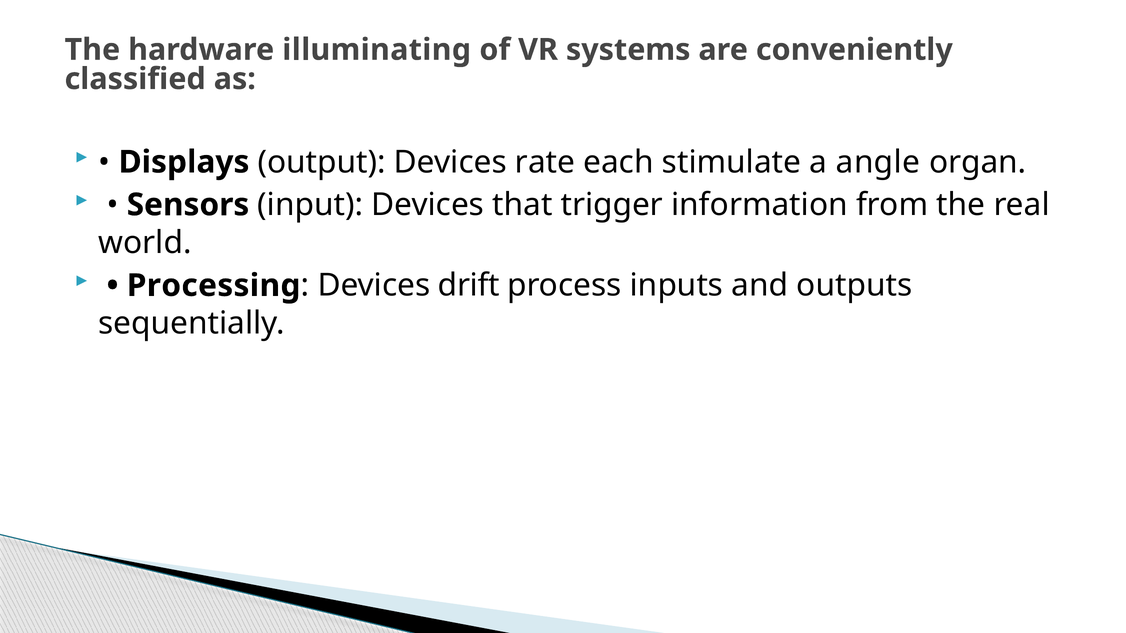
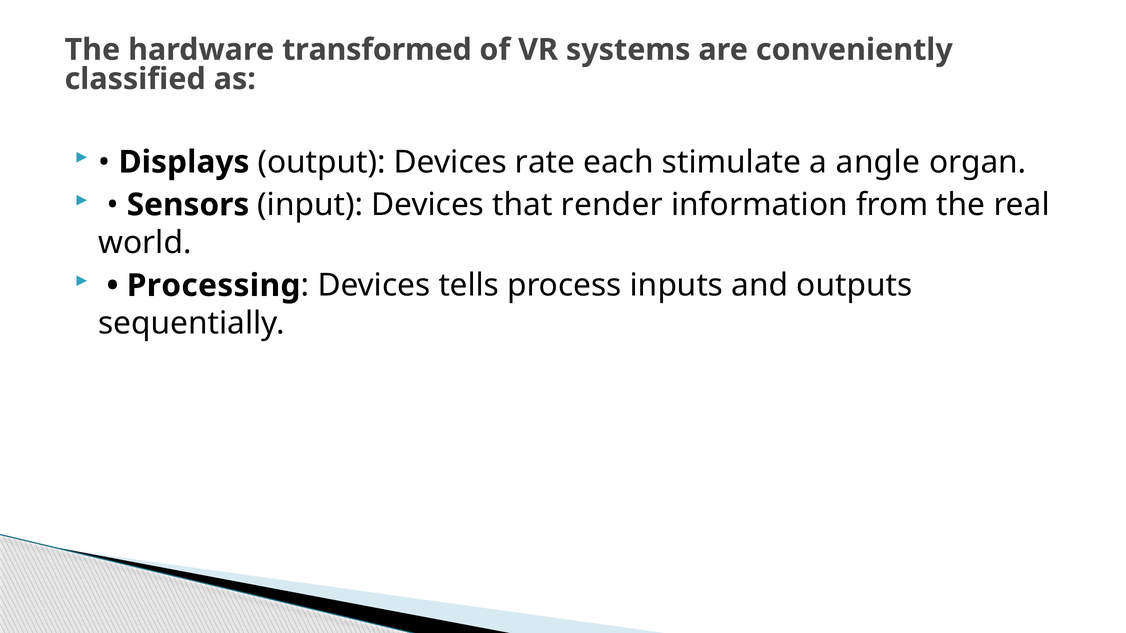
illuminating: illuminating -> transformed (377, 50)
trigger: trigger -> render (612, 205)
drift: drift -> tells (469, 286)
